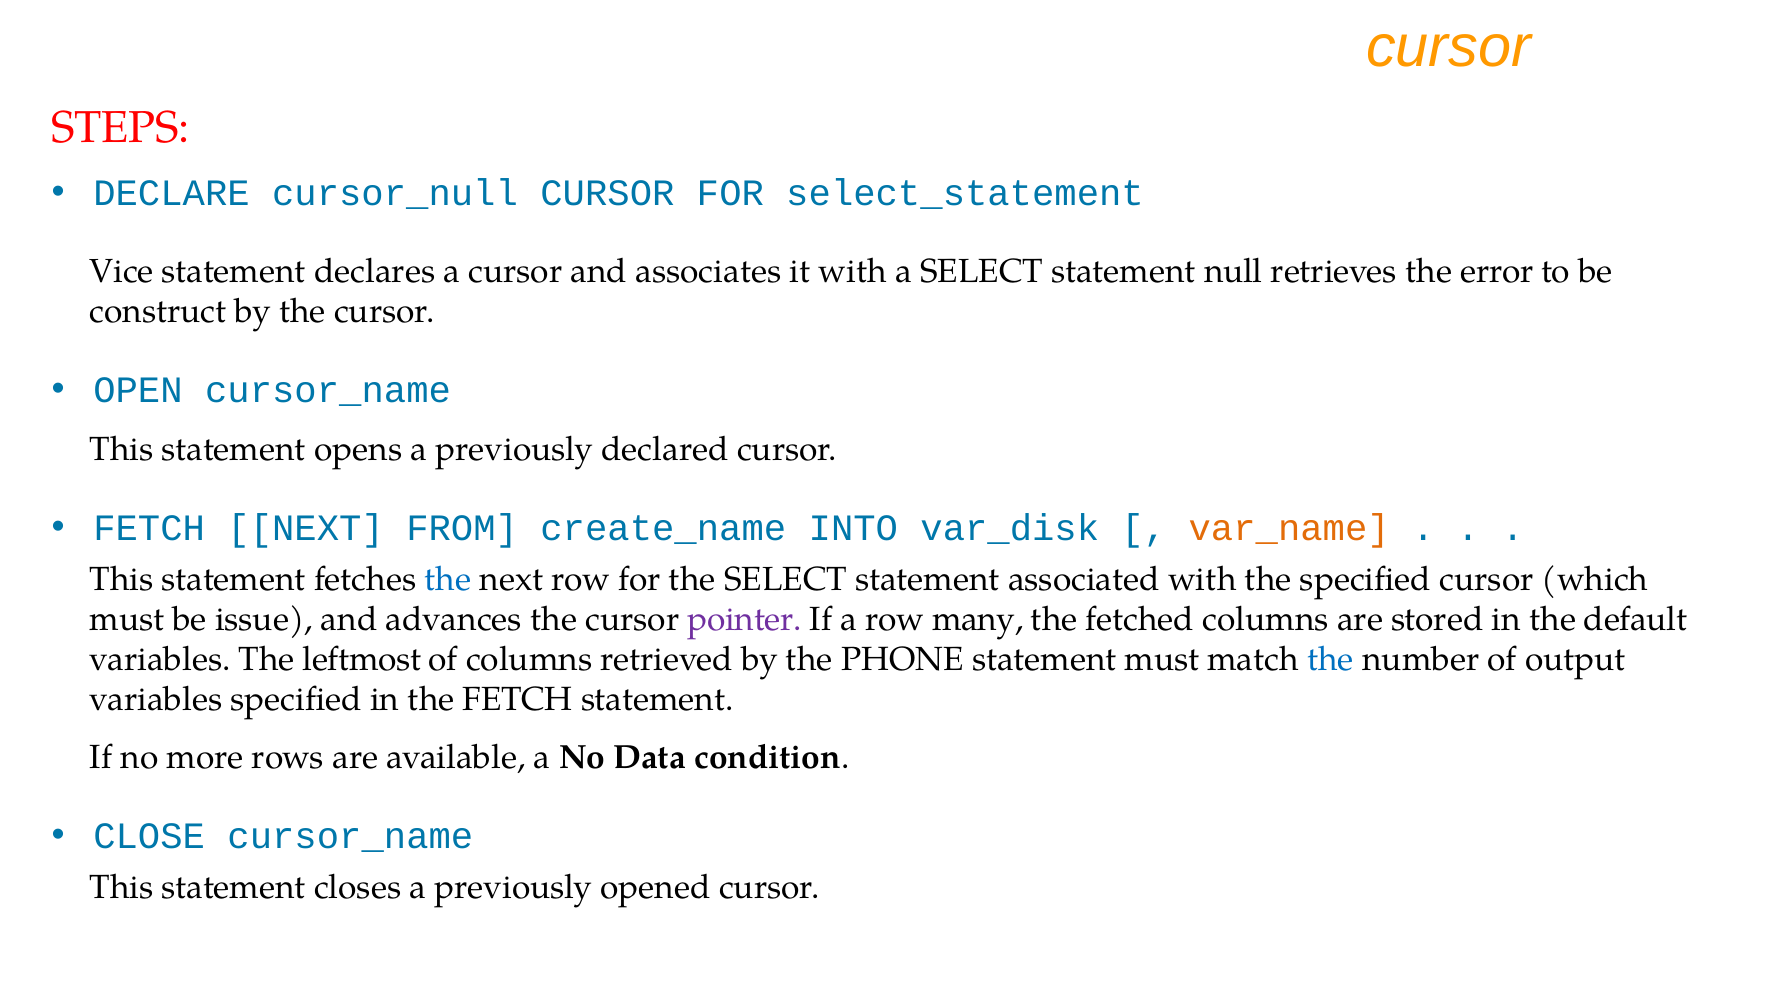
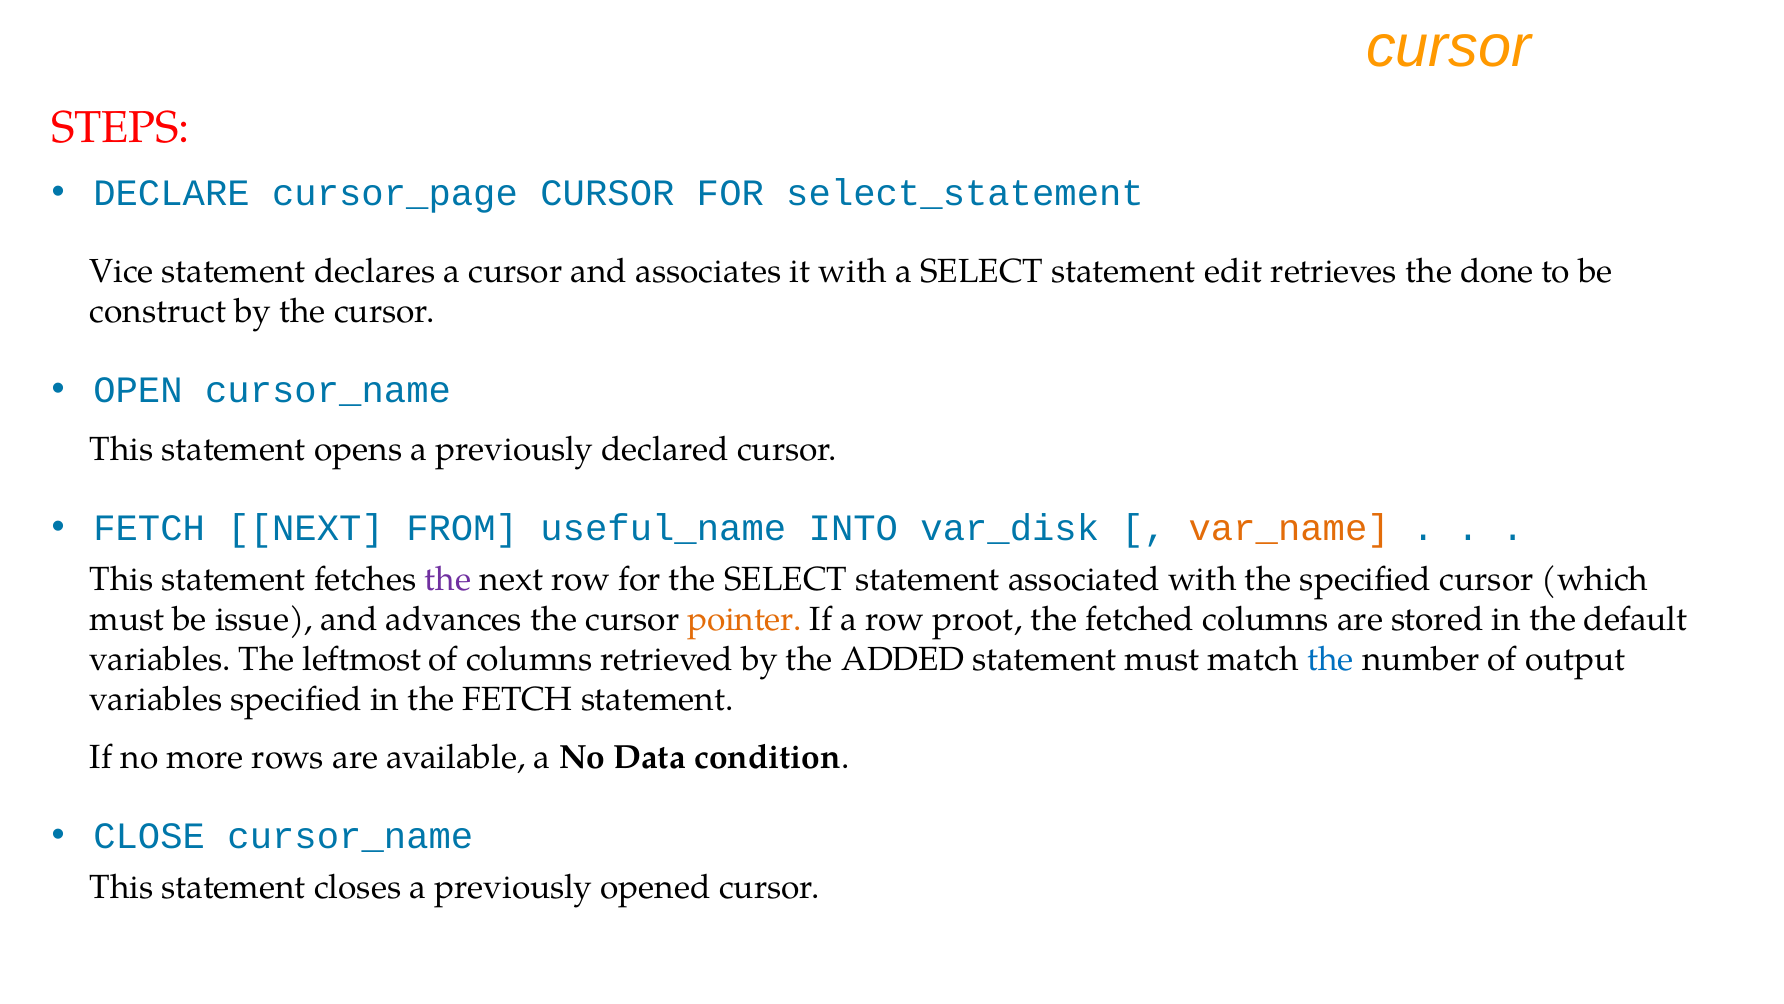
cursor_null: cursor_null -> cursor_page (395, 194)
null: null -> edit (1233, 271)
error: error -> done (1497, 271)
create_name: create_name -> useful_name (663, 528)
the colour: blue -> purple (448, 579)
pointer colour: purple -> orange (745, 619)
many: many -> proot (978, 619)
PHONE: PHONE -> ADDED (903, 659)
